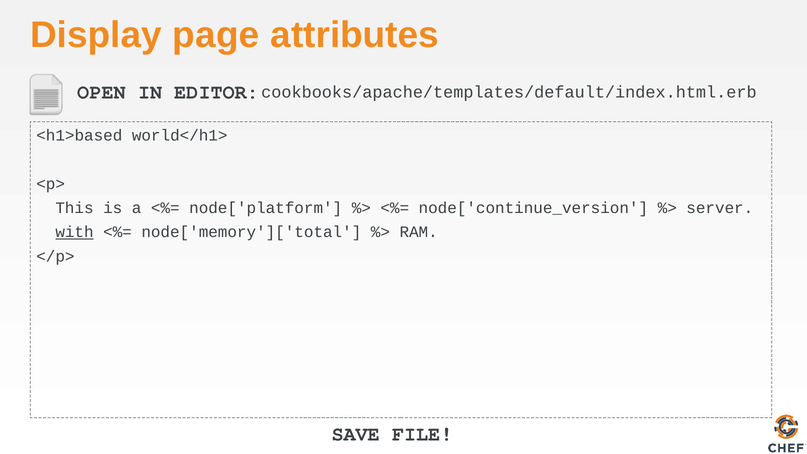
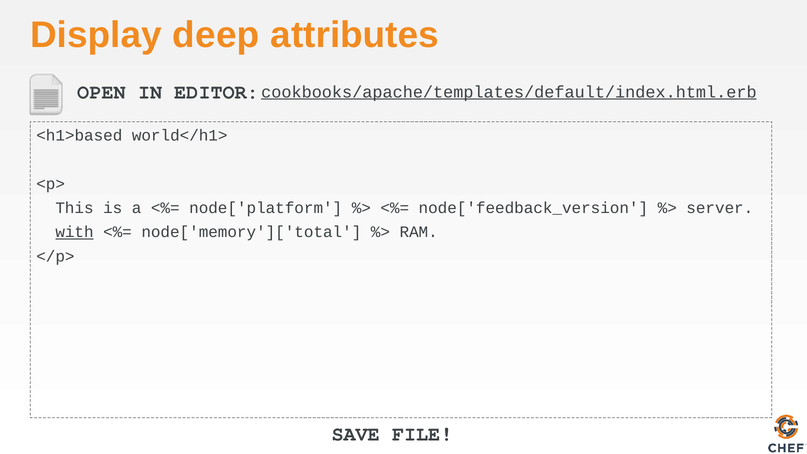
page: page -> deep (216, 35)
cookbooks/apache/templates/default/index.html.erb underline: none -> present (509, 92)
node['continue_version: node['continue_version -> node['feedback_version (533, 208)
